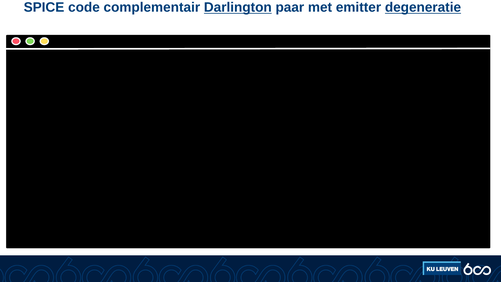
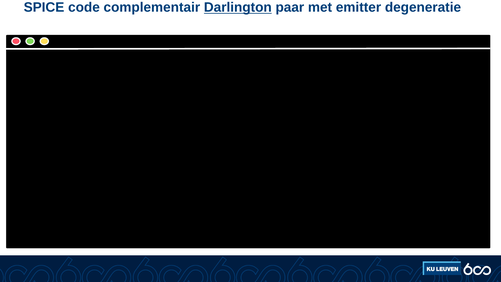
degeneratie underline: present -> none (423, 7)
